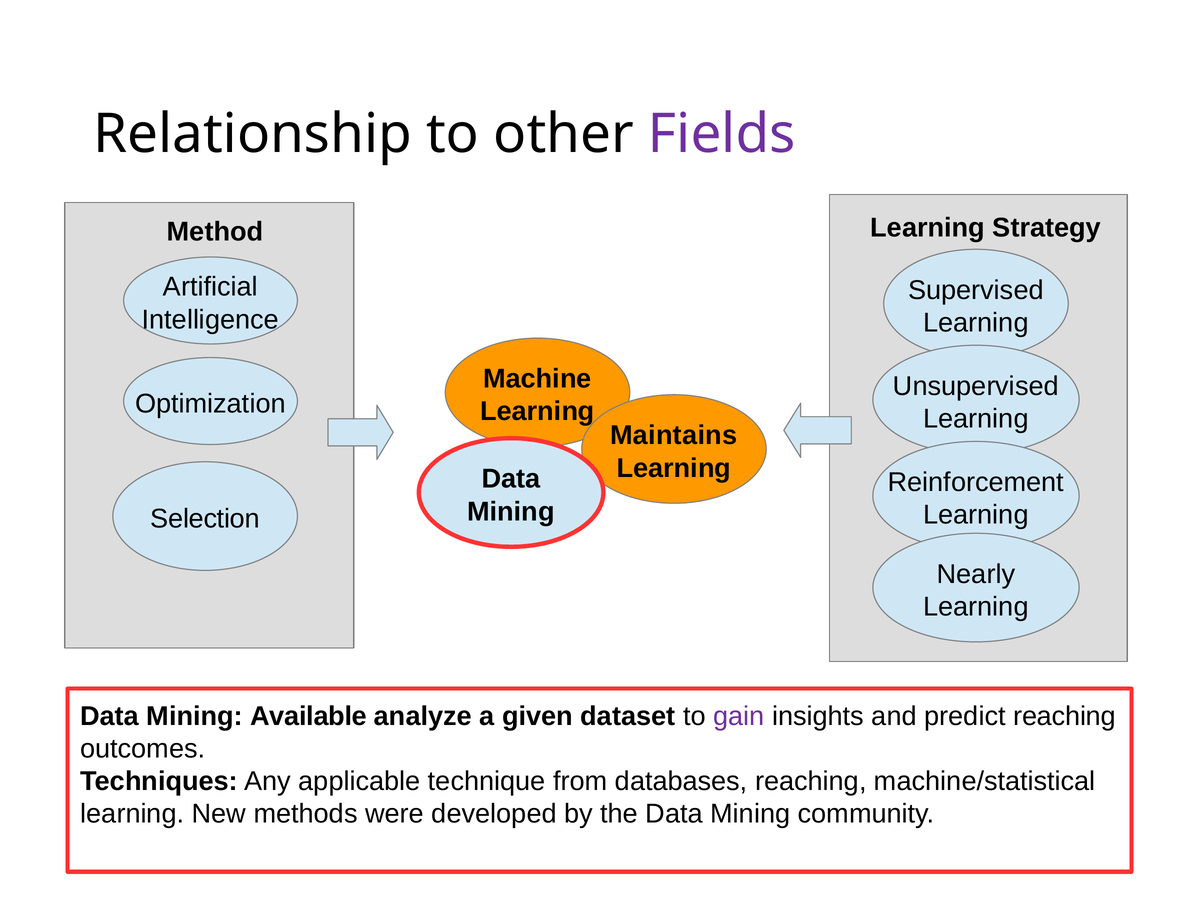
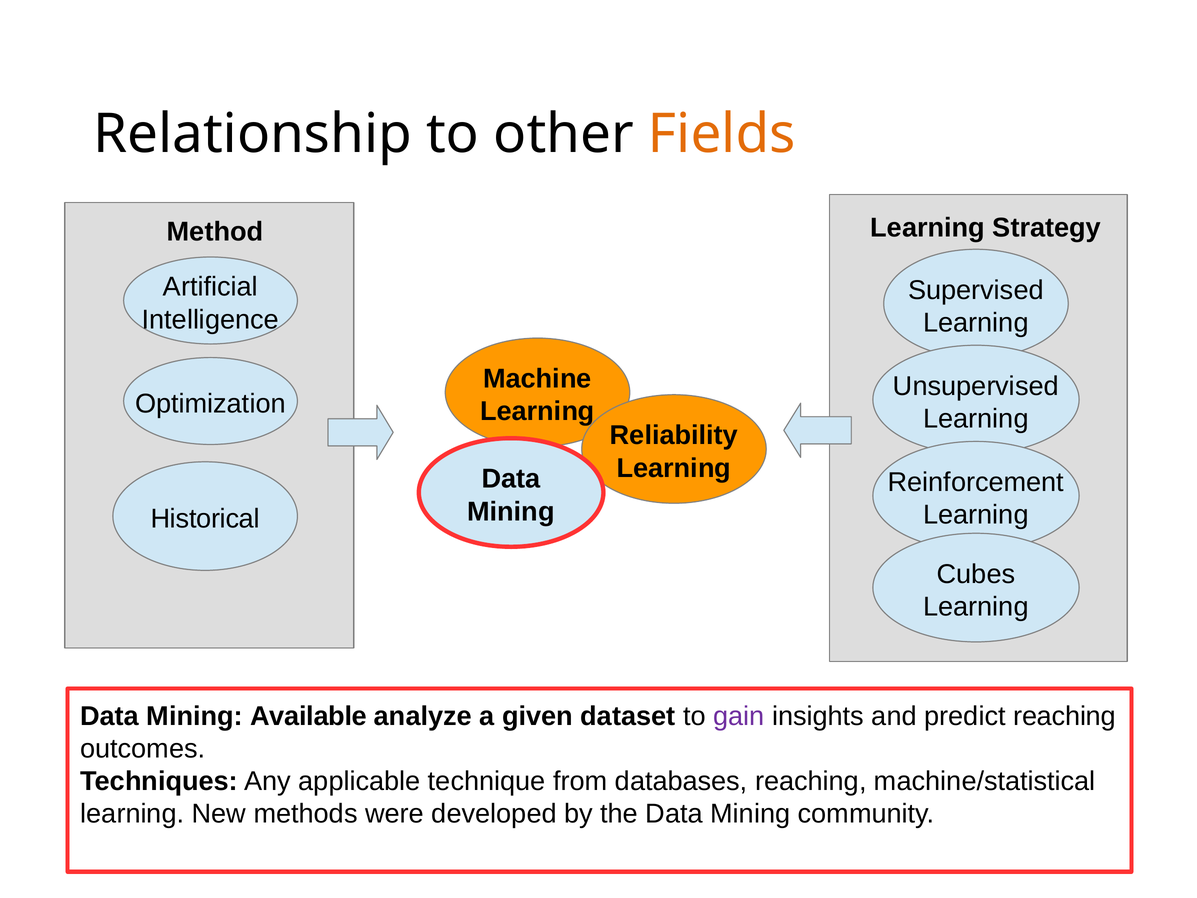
Fields colour: purple -> orange (722, 134)
Maintains: Maintains -> Reliability (674, 435)
Selection: Selection -> Historical (205, 519)
Nearly: Nearly -> Cubes (976, 574)
